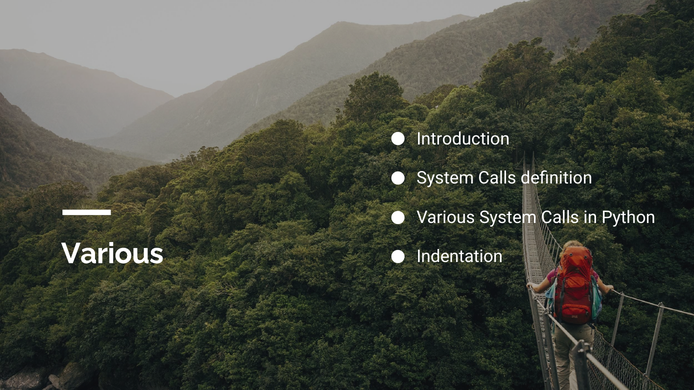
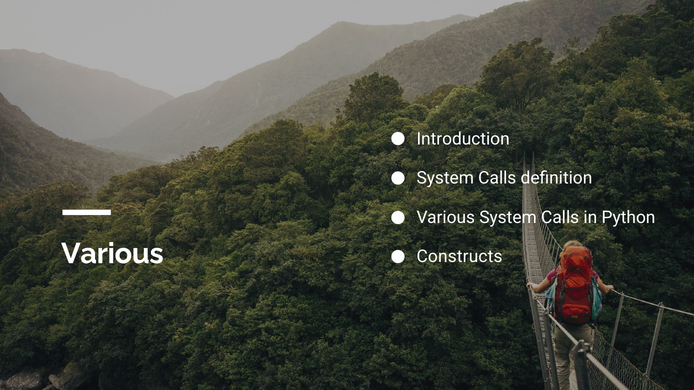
Indentation: Indentation -> Constructs (460, 257)
